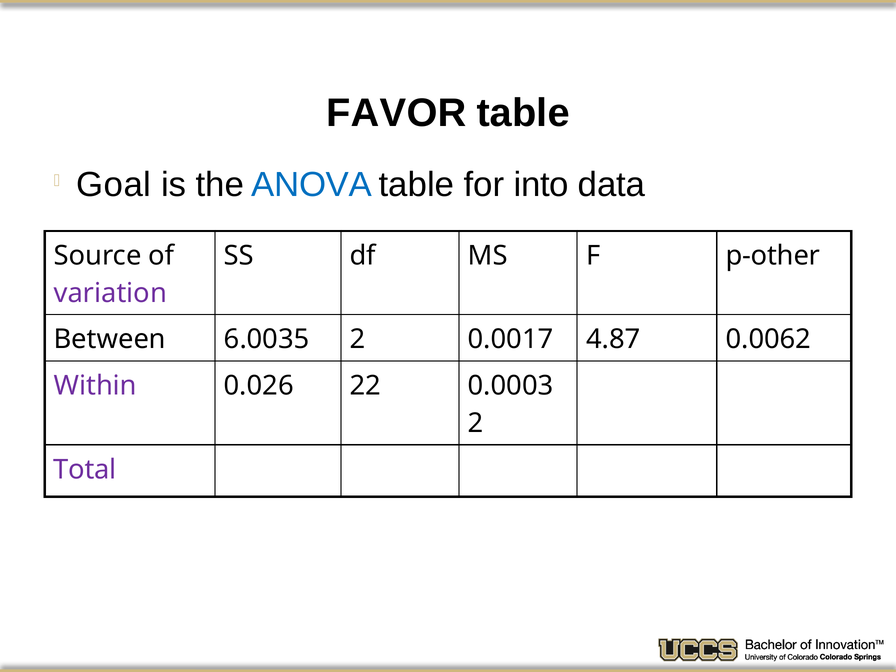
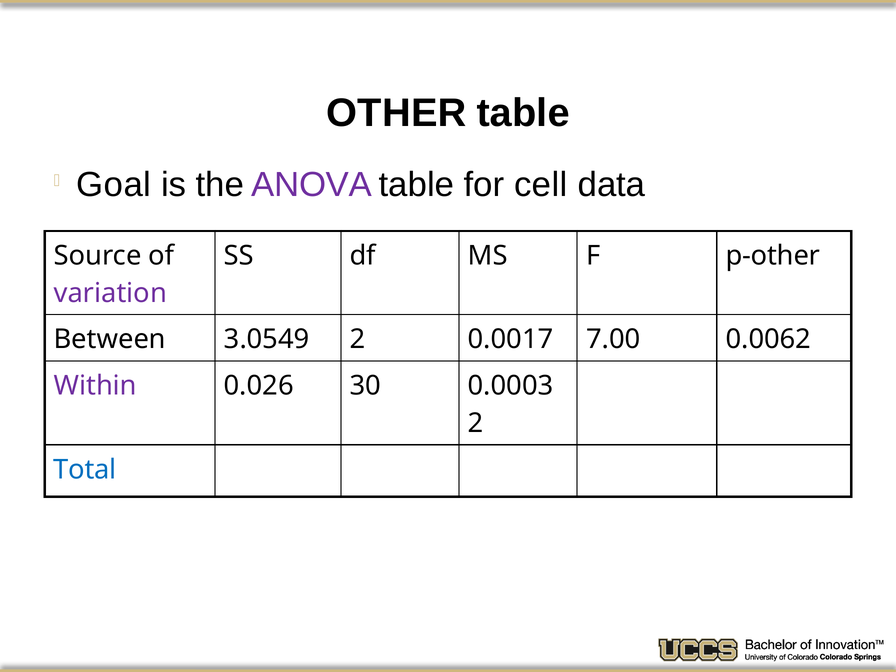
FAVOR: FAVOR -> OTHER (396, 113)
ANOVA colour: blue -> purple (312, 185)
into: into -> cell (541, 185)
6.0035: 6.0035 -> 3.0549 (267, 339)
4.87: 4.87 -> 7.00 (613, 339)
22: 22 -> 30 (365, 386)
Total colour: purple -> blue (85, 469)
